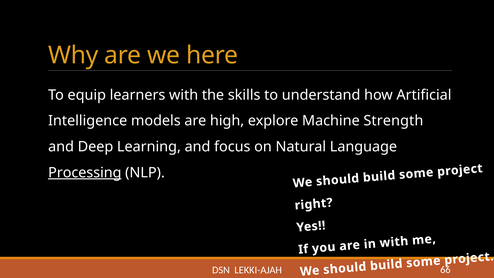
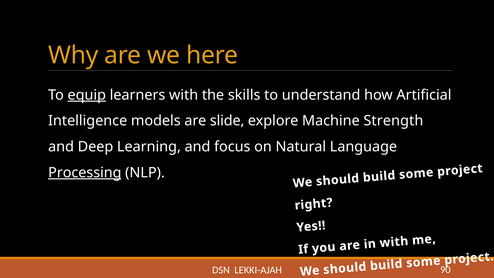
equip underline: none -> present (87, 95)
high: high -> slide (227, 121)
66: 66 -> 90 (445, 270)
